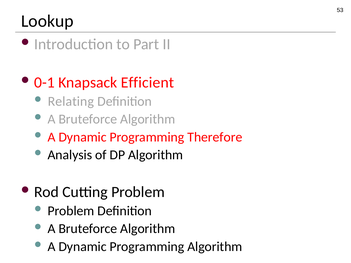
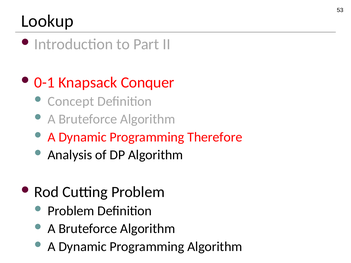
Efficient: Efficient -> Conquer (148, 83)
Relating: Relating -> Concept (71, 101)
